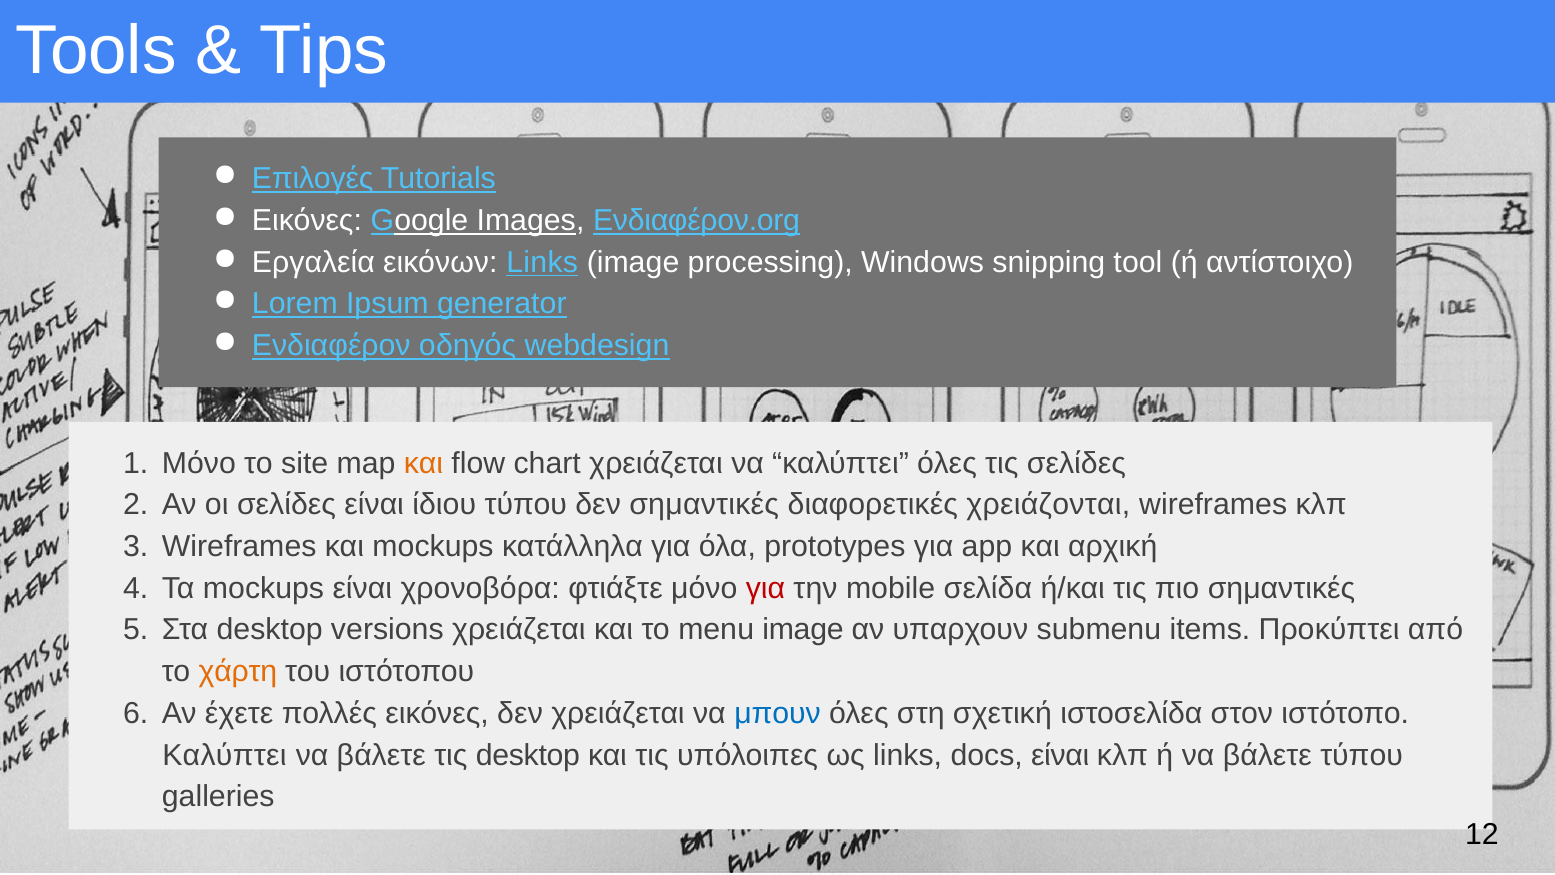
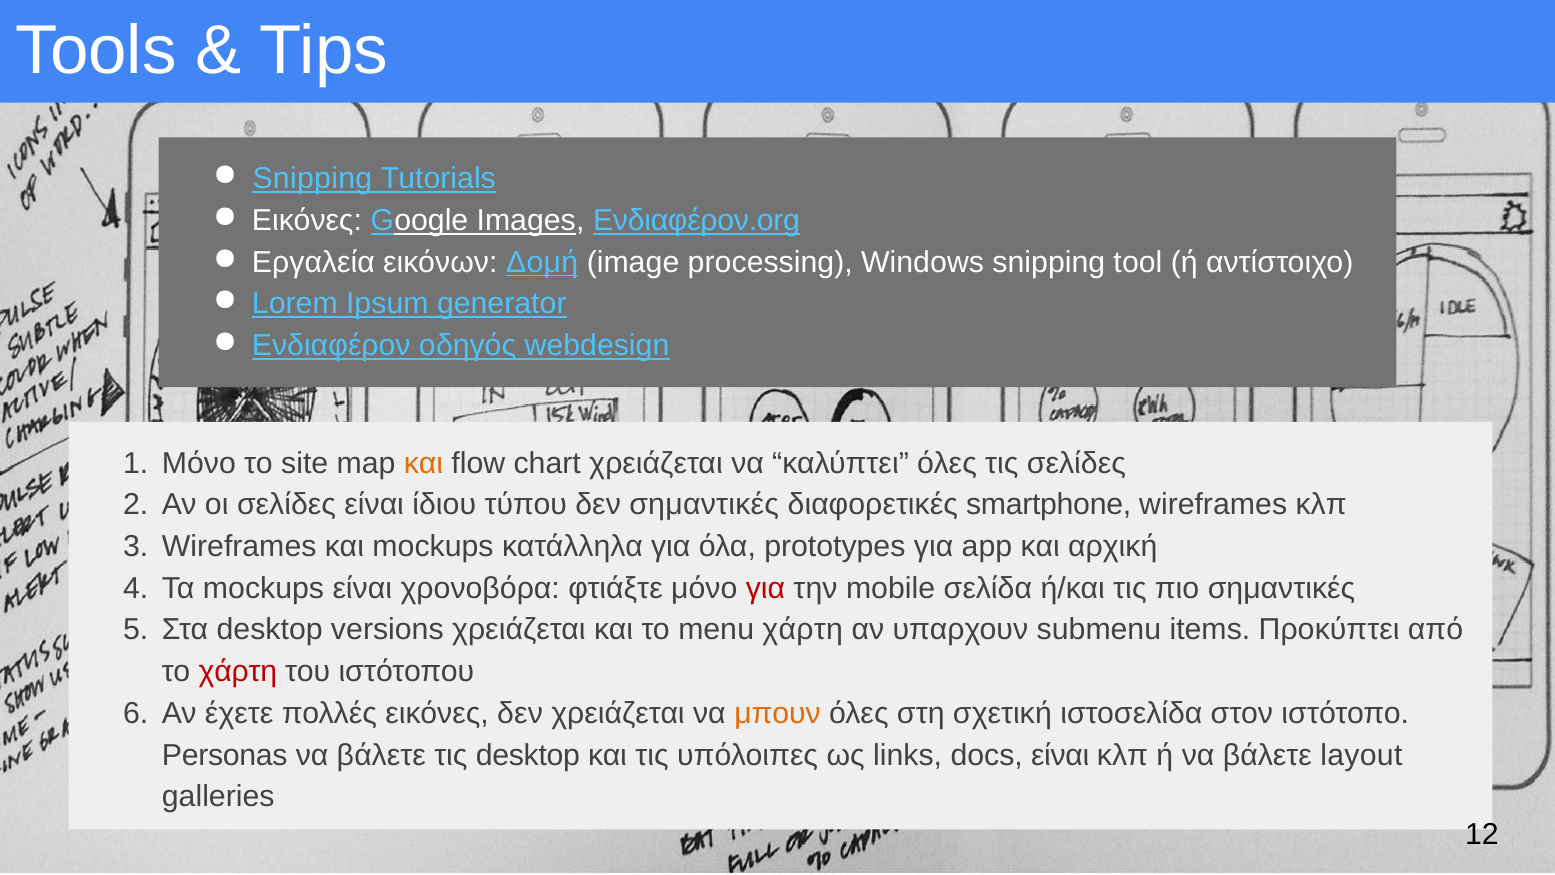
Επιλογές: Επιλογές -> Snipping (312, 179)
εικόνων Links: Links -> Δομή (542, 262)
χρειάζονται: χρειάζονται -> smartphone (1049, 505)
menu image: image -> χάρτη (803, 630)
χάρτη colour: orange -> red (238, 671)
μπουν colour: blue -> orange (778, 713)
Καλύπτει: Καλύπτει -> Personas (225, 755)
βάλετε τύπου: τύπου -> layout (1361, 755)
